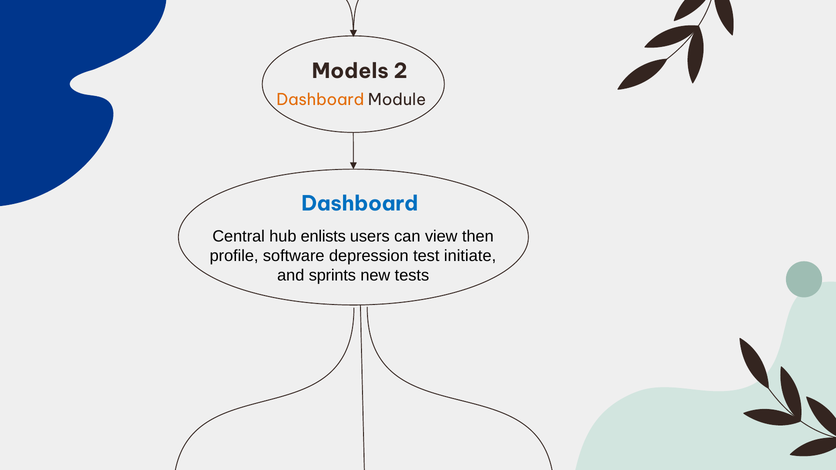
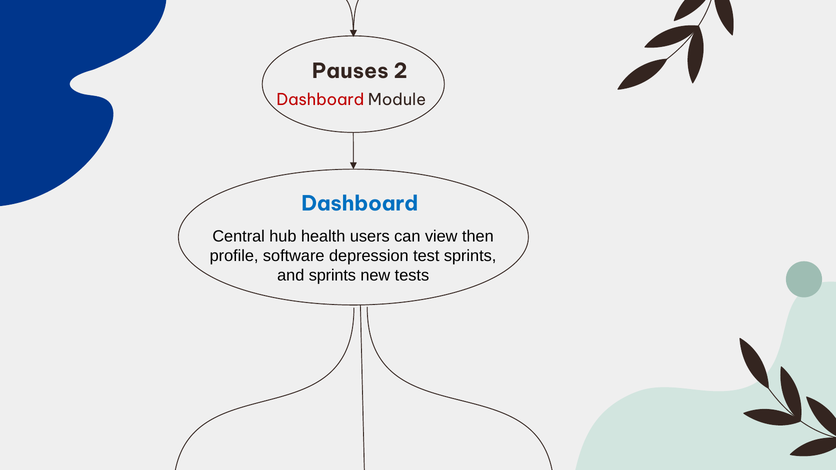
Models: Models -> Pauses (350, 71)
Dashboard colour: orange -> red (320, 100)
enlists: enlists -> health (323, 236)
test initiate: initiate -> sprints (470, 256)
